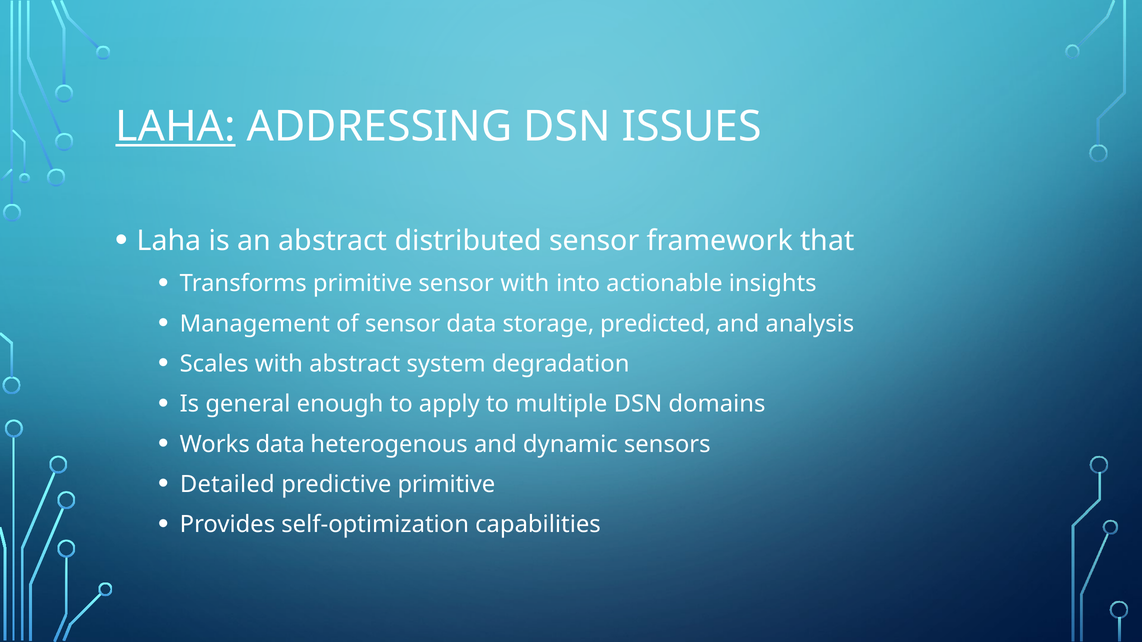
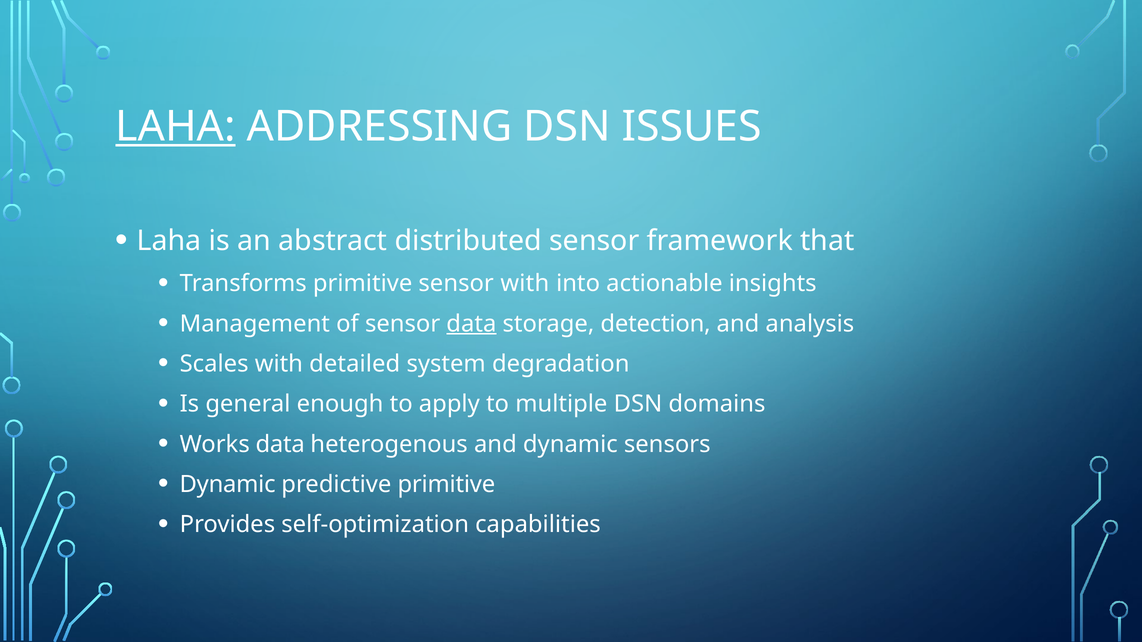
data underline: none -> present (471, 324)
predicted: predicted -> detection (656, 324)
with abstract: abstract -> detailed (355, 364)
Detailed: Detailed -> Dynamic (228, 485)
